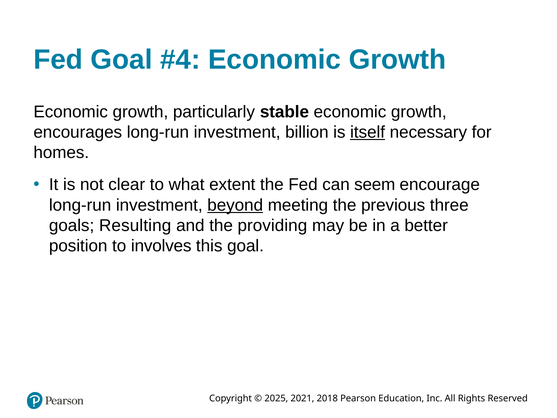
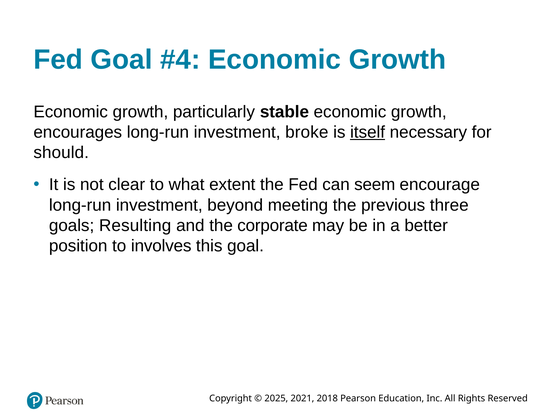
billion: billion -> broke (307, 132)
homes: homes -> should (61, 153)
beyond underline: present -> none (235, 205)
providing: providing -> corporate (273, 225)
